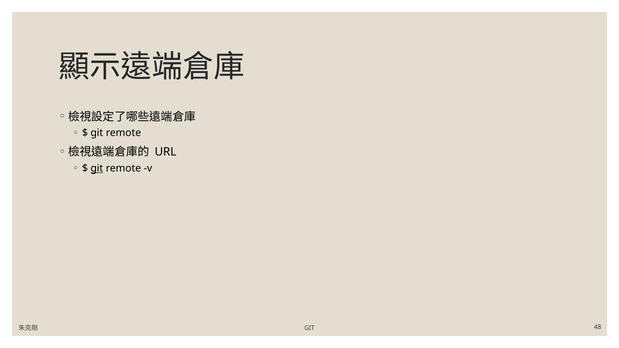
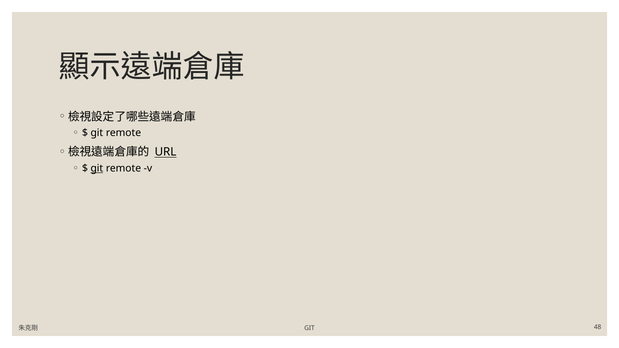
URL underline: none -> present (166, 152)
